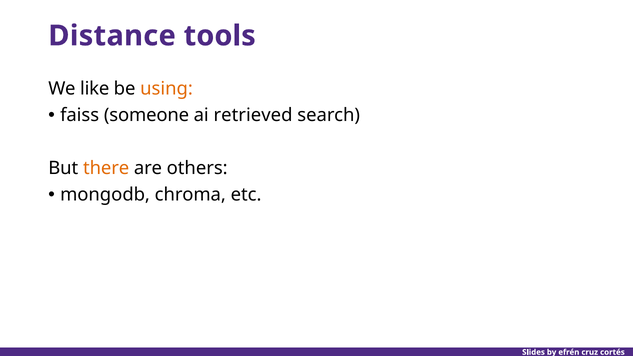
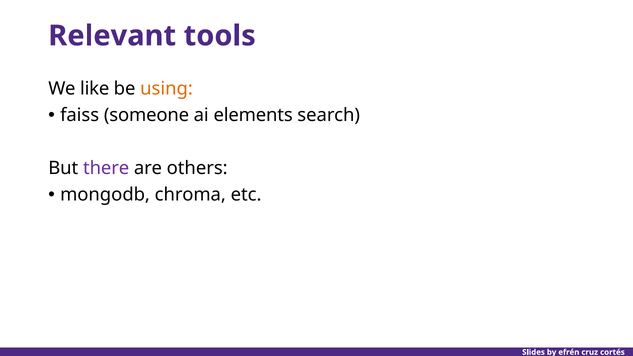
Distance: Distance -> Relevant (112, 36)
retrieved: retrieved -> elements (253, 115)
there colour: orange -> purple (106, 168)
